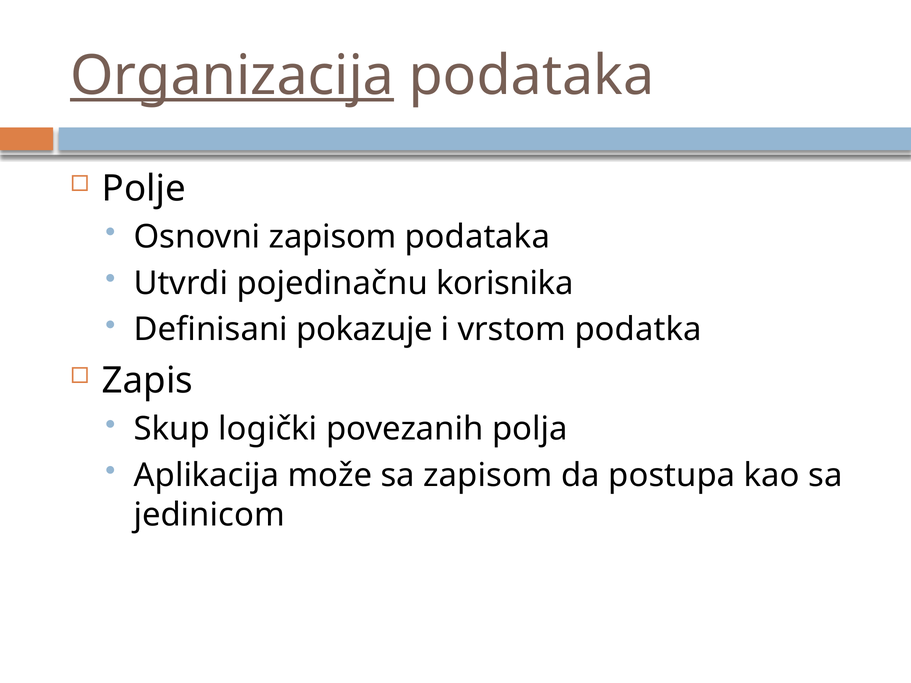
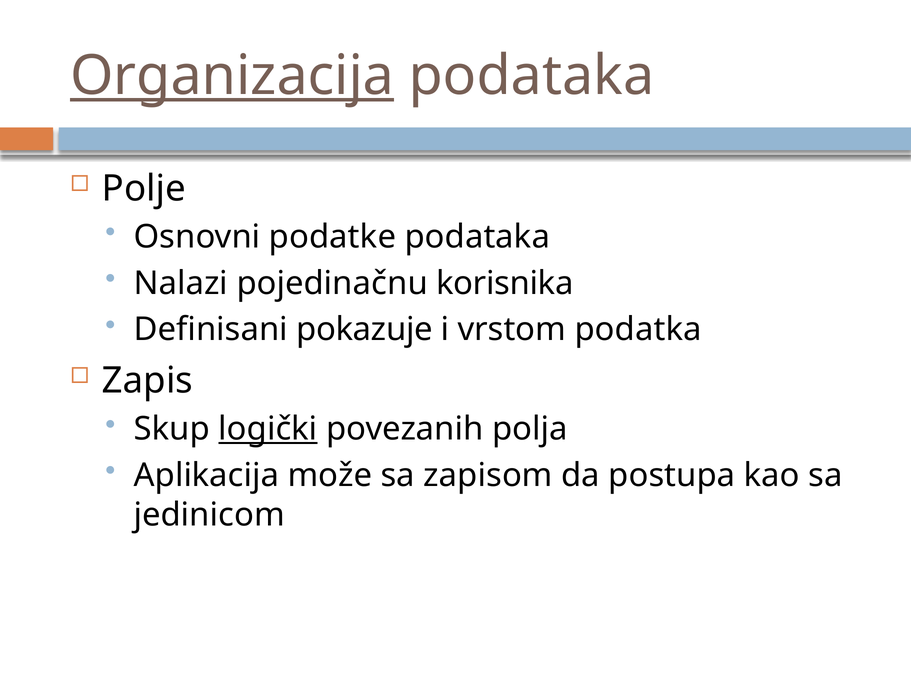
Osnovni zapisom: zapisom -> podatke (333, 237)
Utvrdi: Utvrdi -> Nalazi (181, 283)
logički underline: none -> present (268, 429)
